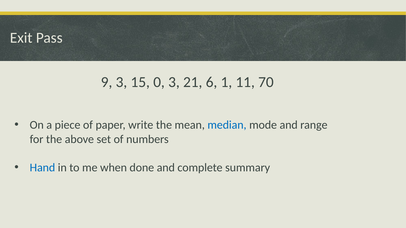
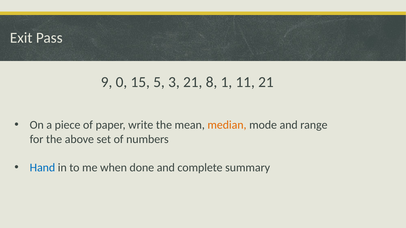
9 3: 3 -> 0 (121, 82)
0: 0 -> 5 (159, 82)
6: 6 -> 8 (211, 82)
11 70: 70 -> 21 (266, 82)
median colour: blue -> orange (227, 125)
